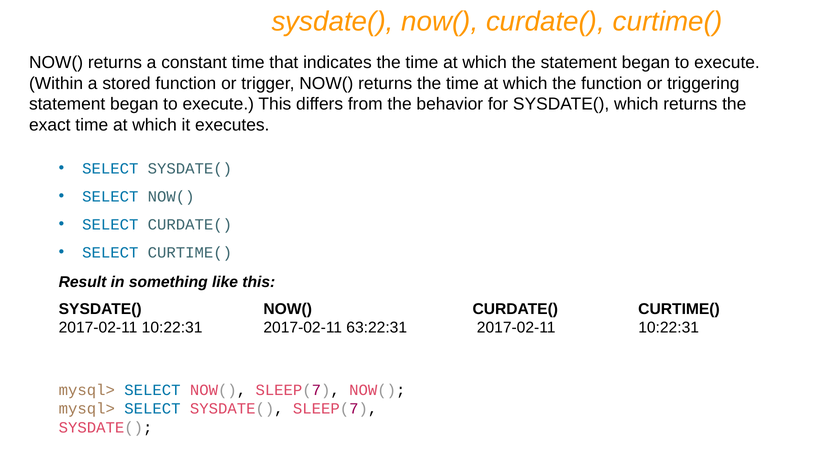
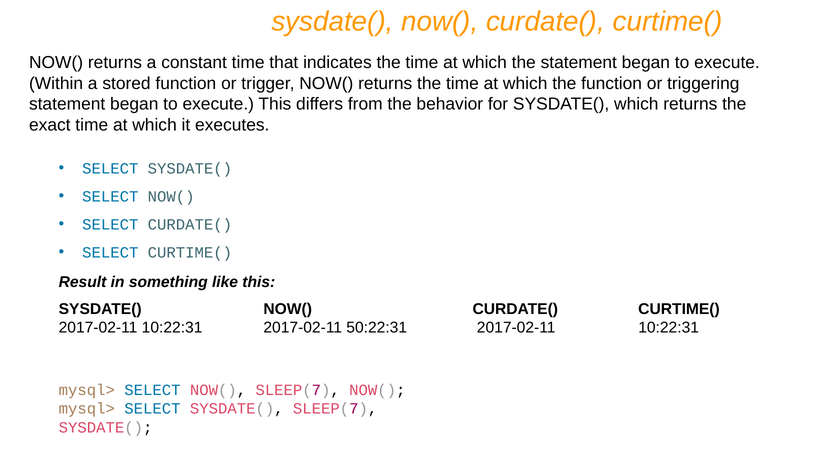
63:22:31: 63:22:31 -> 50:22:31 (377, 328)
